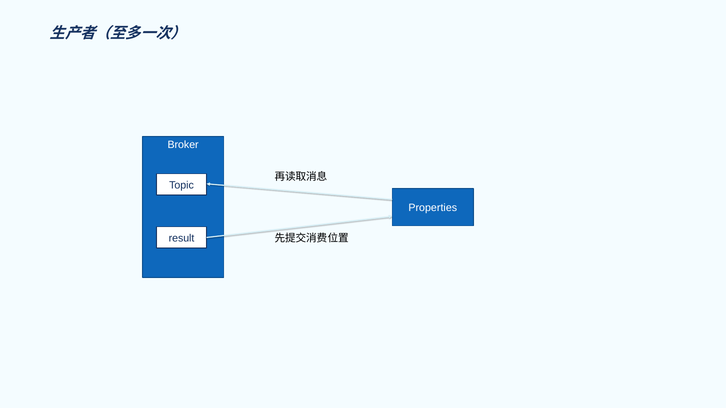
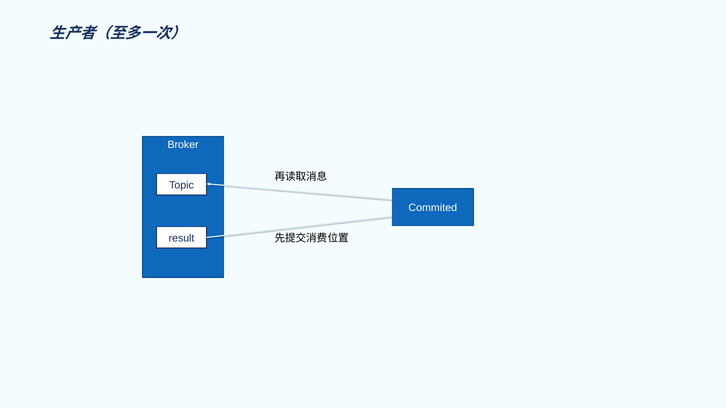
Properties: Properties -> Commited (433, 208)
